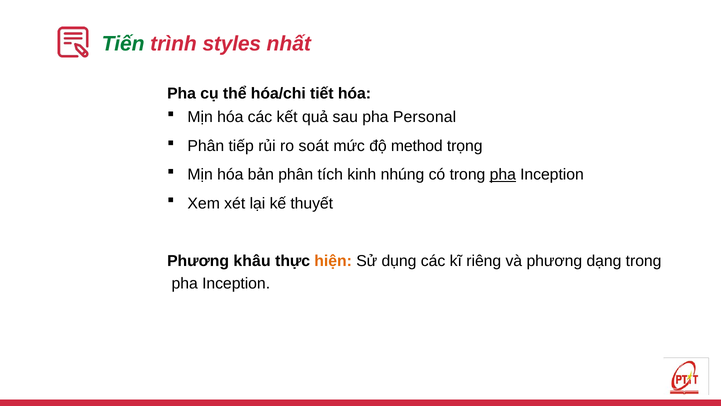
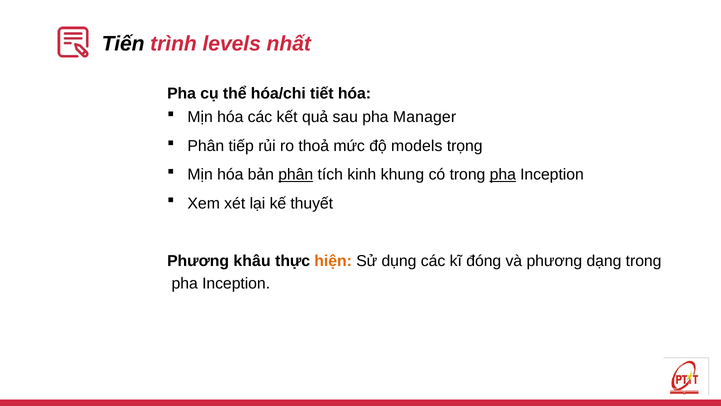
Tiến colour: green -> black (123, 44)
styles: styles -> levels (232, 44)
Personal: Personal -> Manager (425, 117)
soát: soát -> thoả (314, 146)
method: method -> models (417, 146)
phân underline: none -> present (296, 174)
nhúng: nhúng -> khung (402, 174)
riêng: riêng -> đóng (484, 261)
